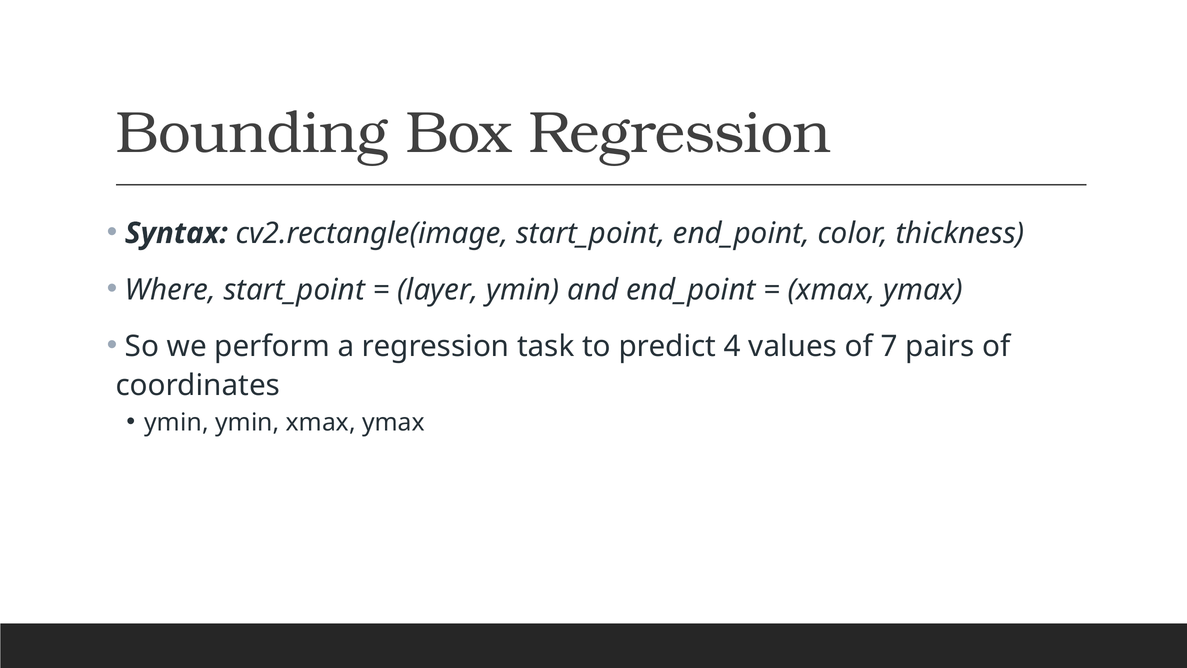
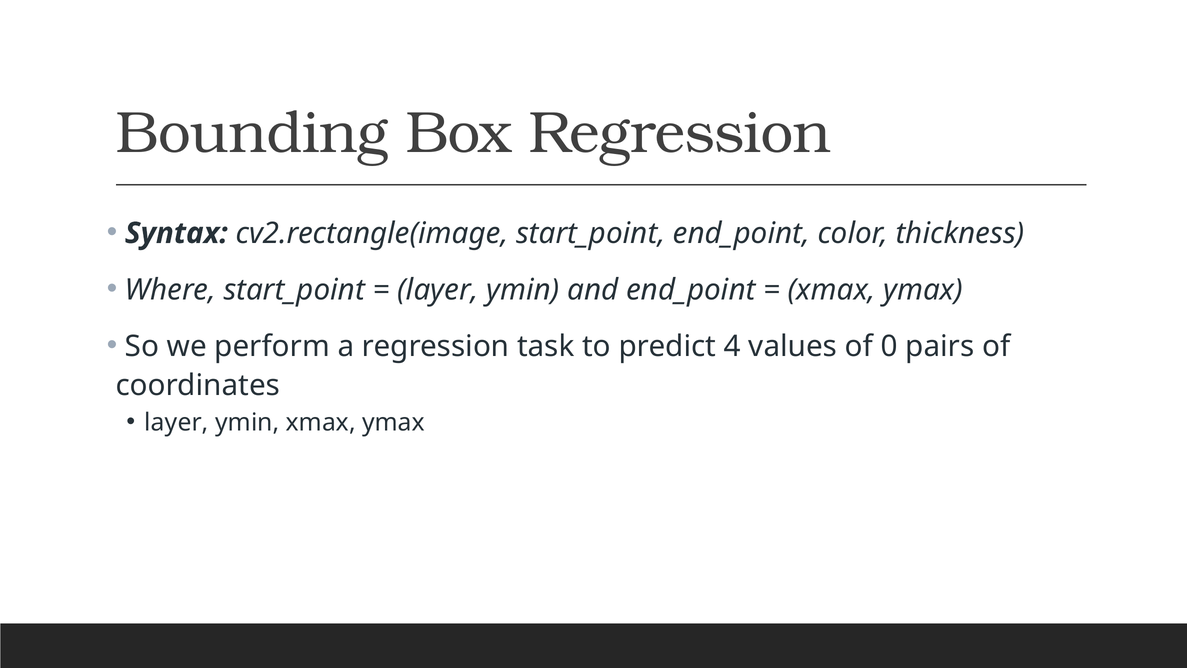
7: 7 -> 0 (889, 346)
ymin: ymin -> layer (176, 423)
